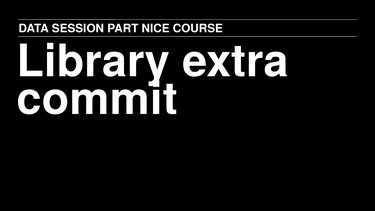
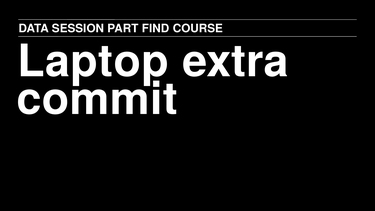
NICE: NICE -> FIND (156, 28)
Library: Library -> Laptop (93, 62)
